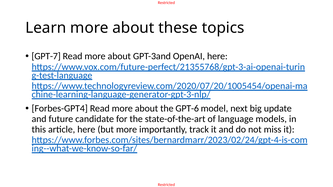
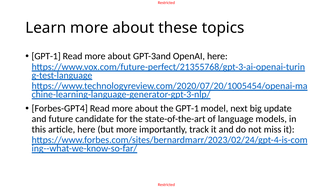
GPT-7: GPT-7 -> GPT-1 (46, 56)
the GPT-6: GPT-6 -> GPT-1 (187, 109)
